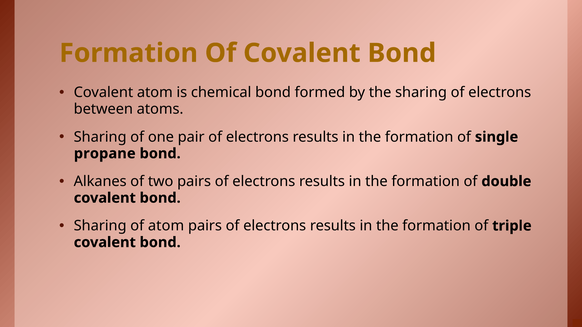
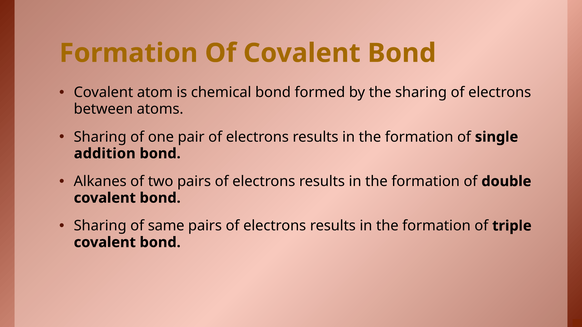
propane: propane -> addition (105, 154)
of atom: atom -> same (166, 226)
